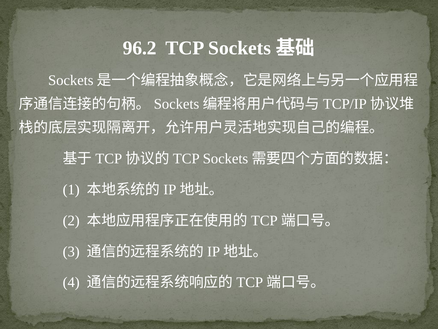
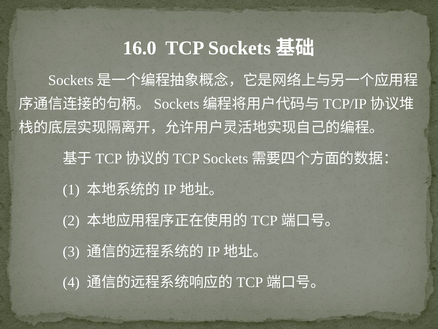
96.2: 96.2 -> 16.0 (140, 48)
